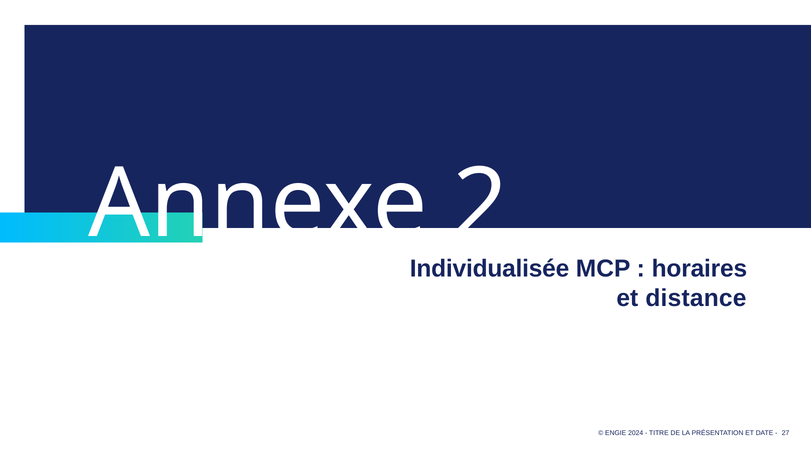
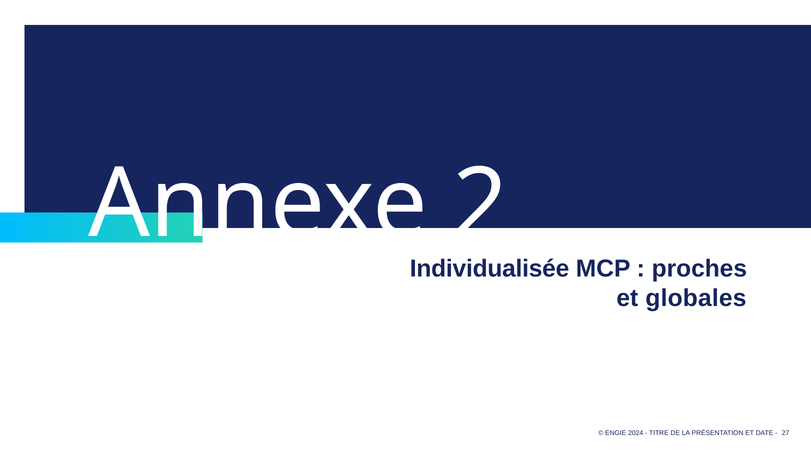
horaires: horaires -> proches (699, 269)
distance: distance -> globales (696, 298)
